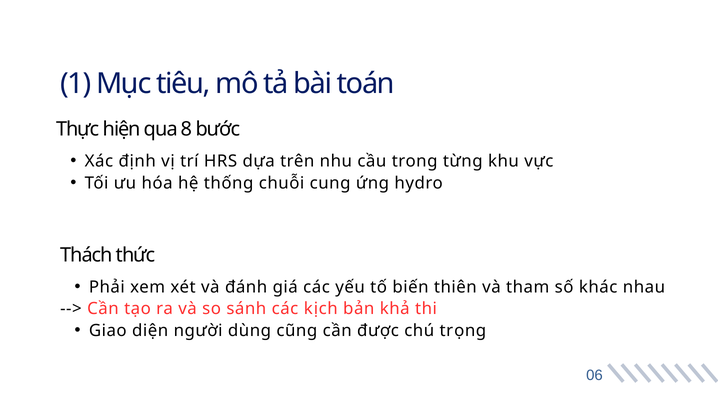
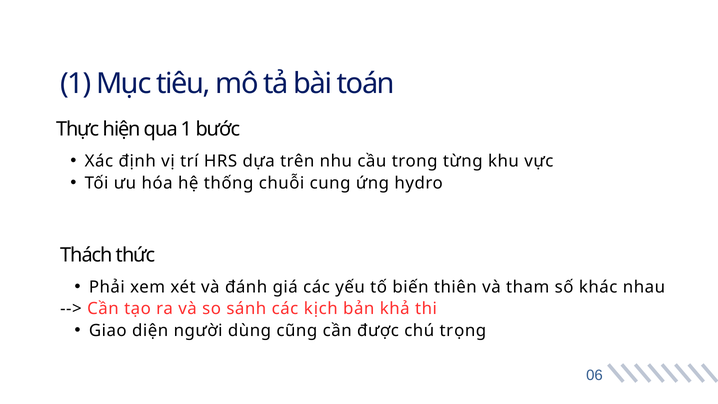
qua 8: 8 -> 1 (187, 129)
